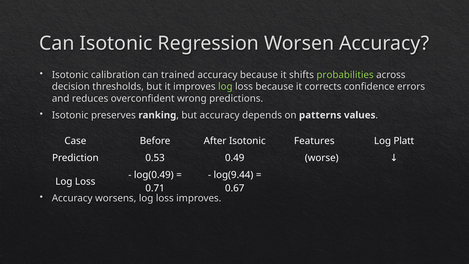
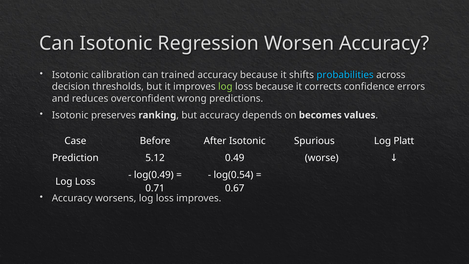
probabilities colour: light green -> light blue (345, 75)
patterns: patterns -> becomes (320, 115)
Features: Features -> Spurious (314, 141)
0.53: 0.53 -> 5.12 (155, 158)
log(9.44: log(9.44 -> log(0.54 (233, 175)
